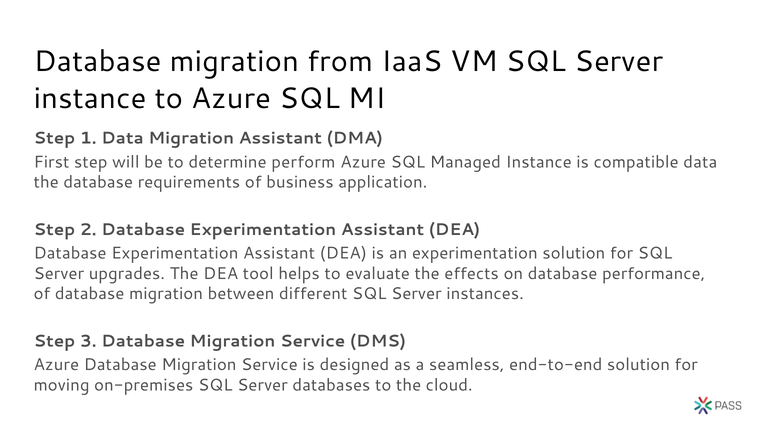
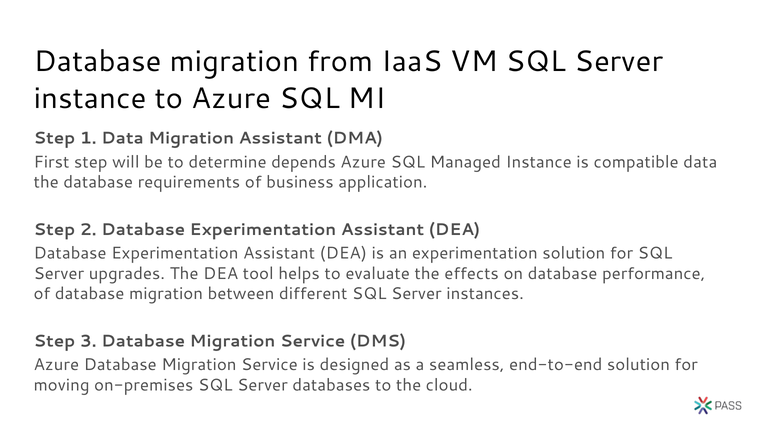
perform: perform -> depends (304, 162)
